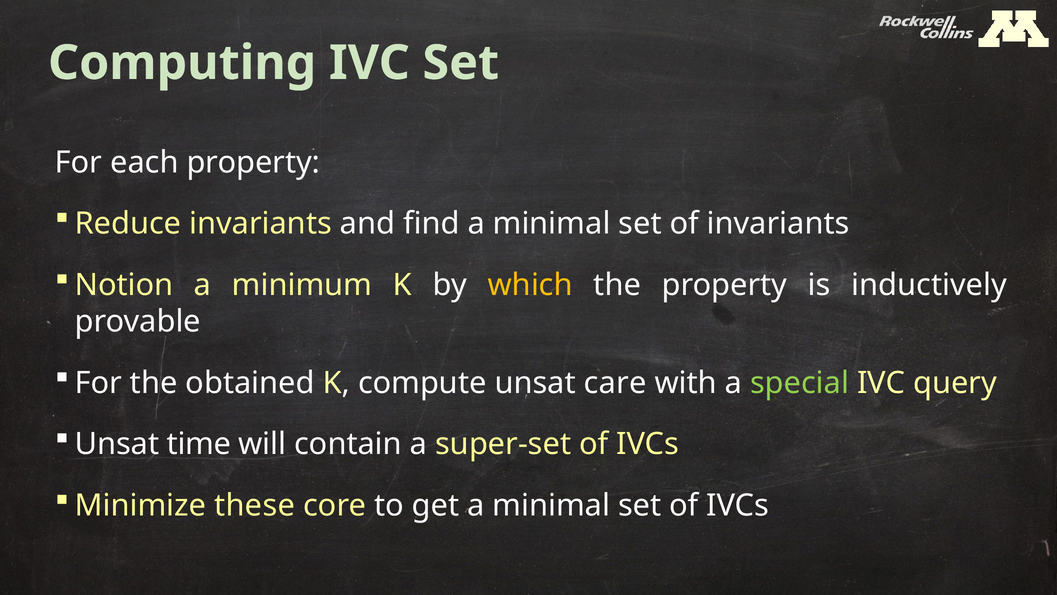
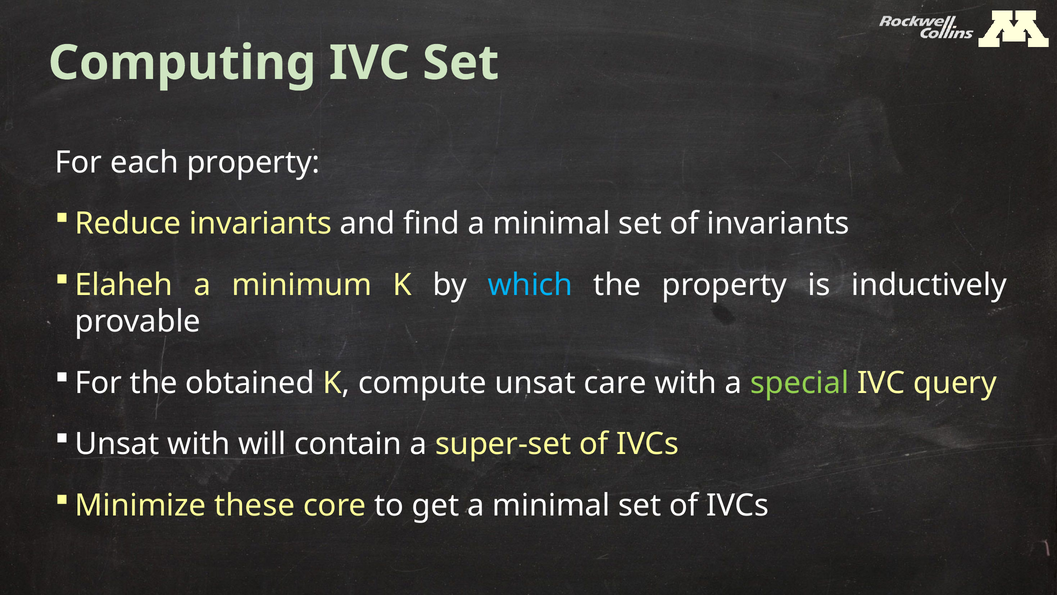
Notion: Notion -> Elaheh (124, 285)
which colour: yellow -> light blue (530, 285)
Unsat time: time -> with (199, 444)
